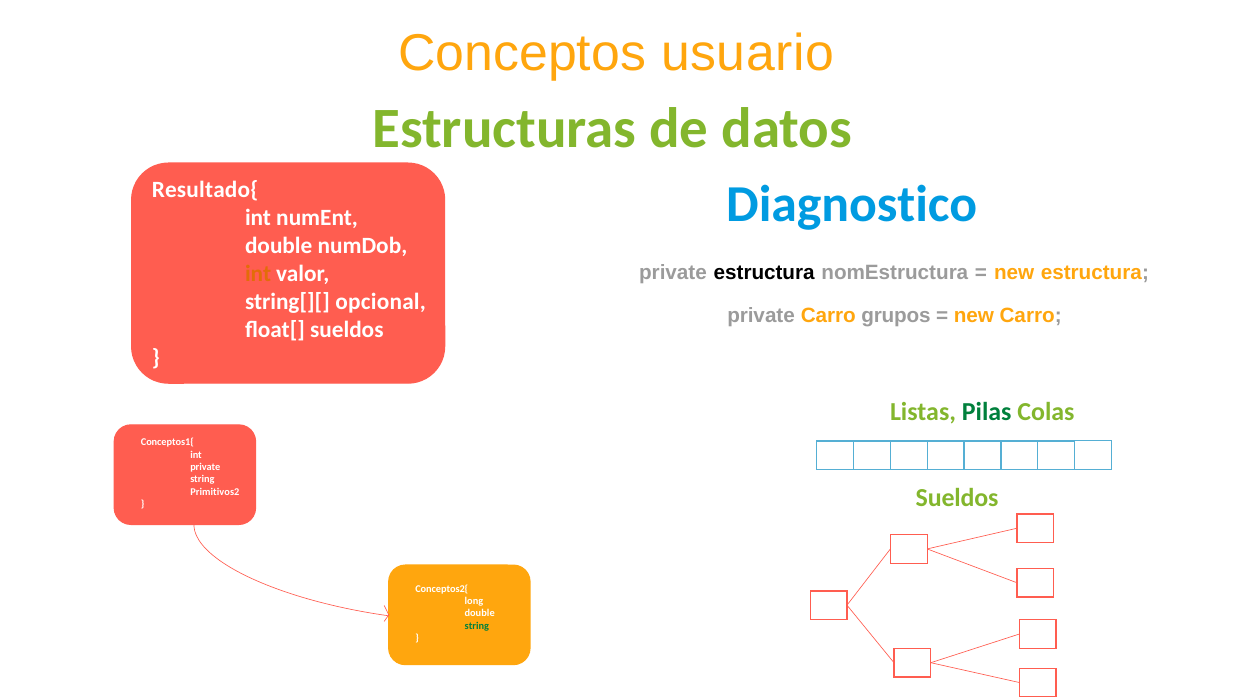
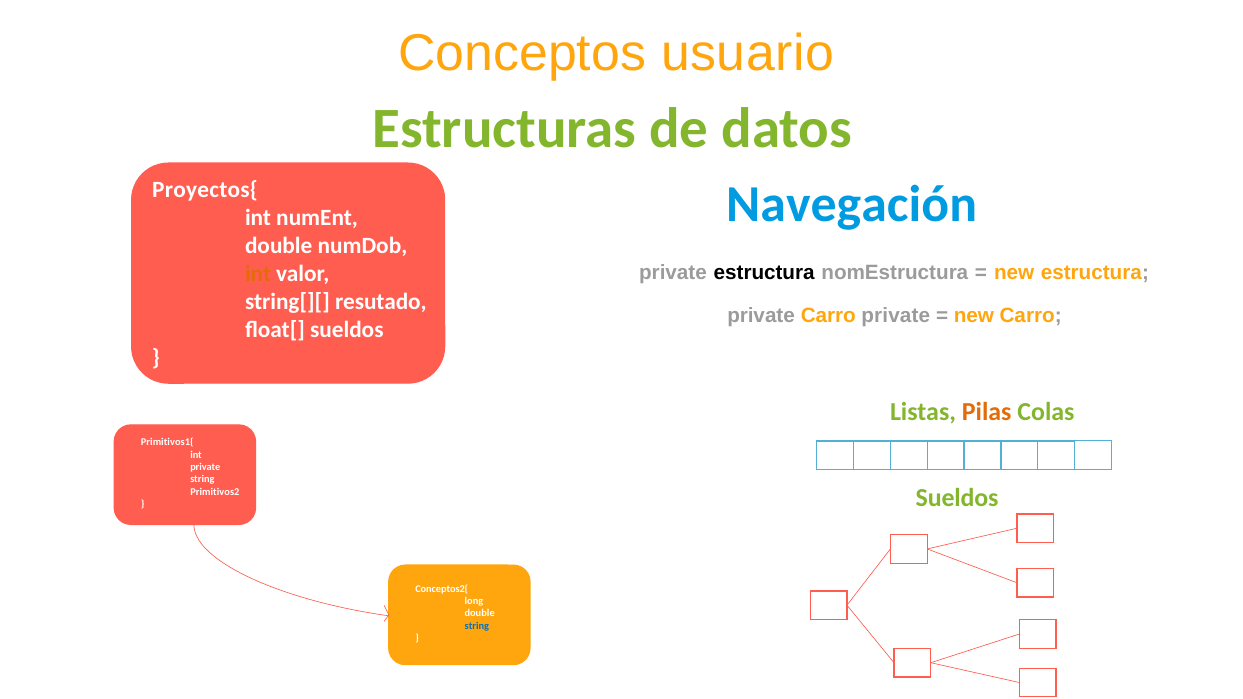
Resultado{: Resultado{ -> Proyectos{ (205, 190)
Diagnostico: Diagnostico -> Navegación (852, 205)
opcional: opcional -> resutado (381, 302)
Carro grupos: grupos -> private (896, 315)
Pilas colour: green -> orange (987, 412)
Conceptos1{: Conceptos1{ -> Primitivos1{ (167, 442)
string colour: green -> blue (477, 626)
